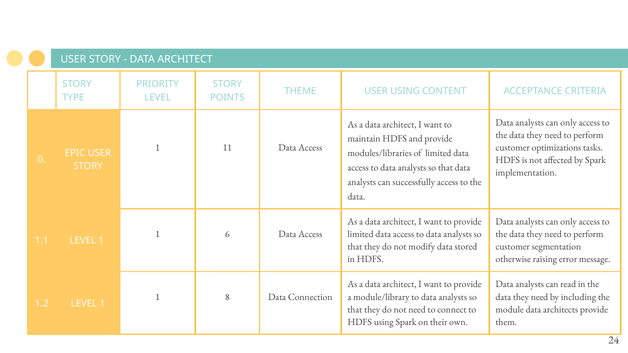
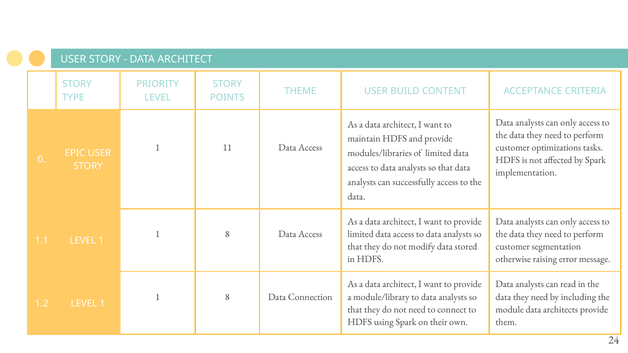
USER USING: USING -> BUILD (405, 91)
6: 6 -> 8 (227, 234)
